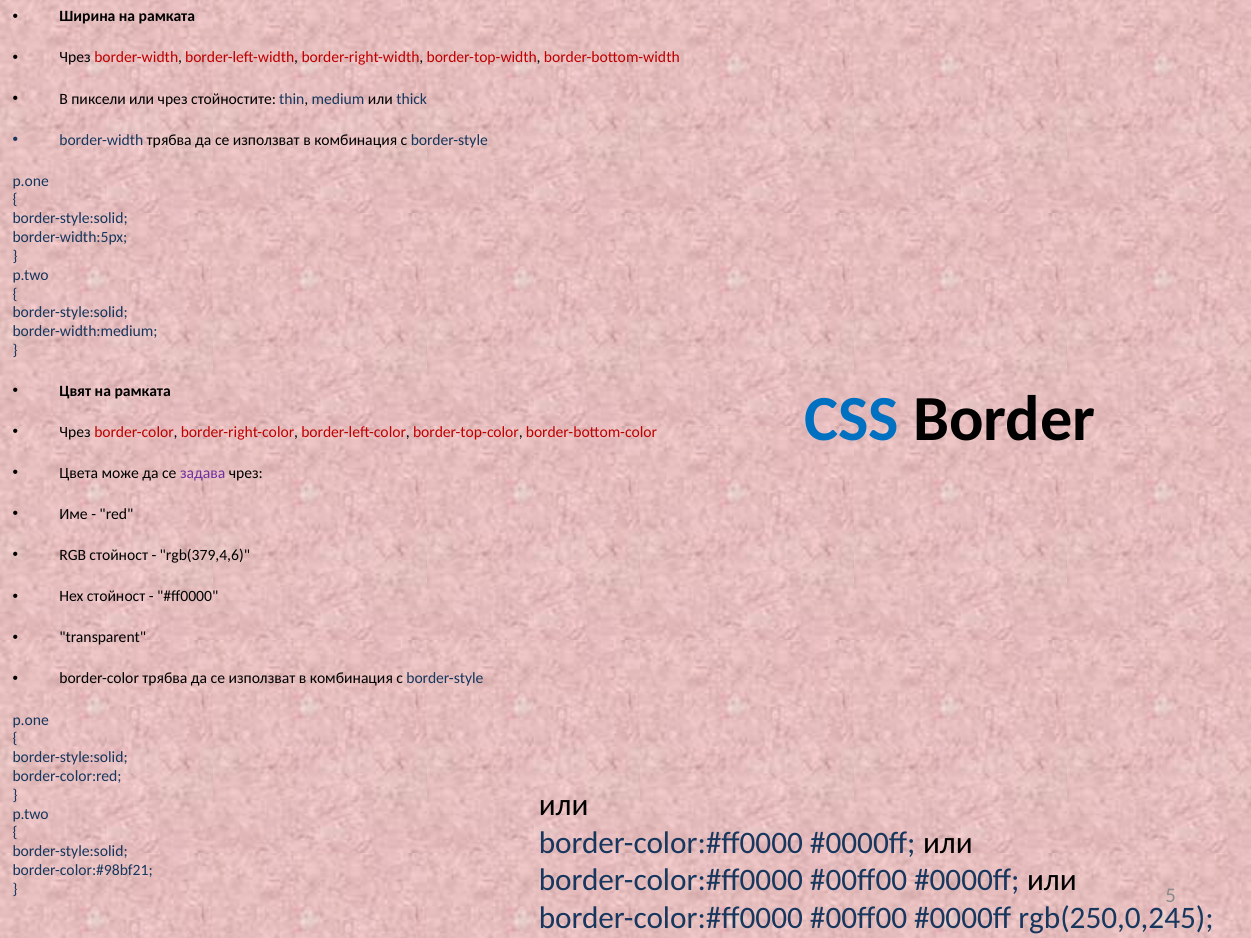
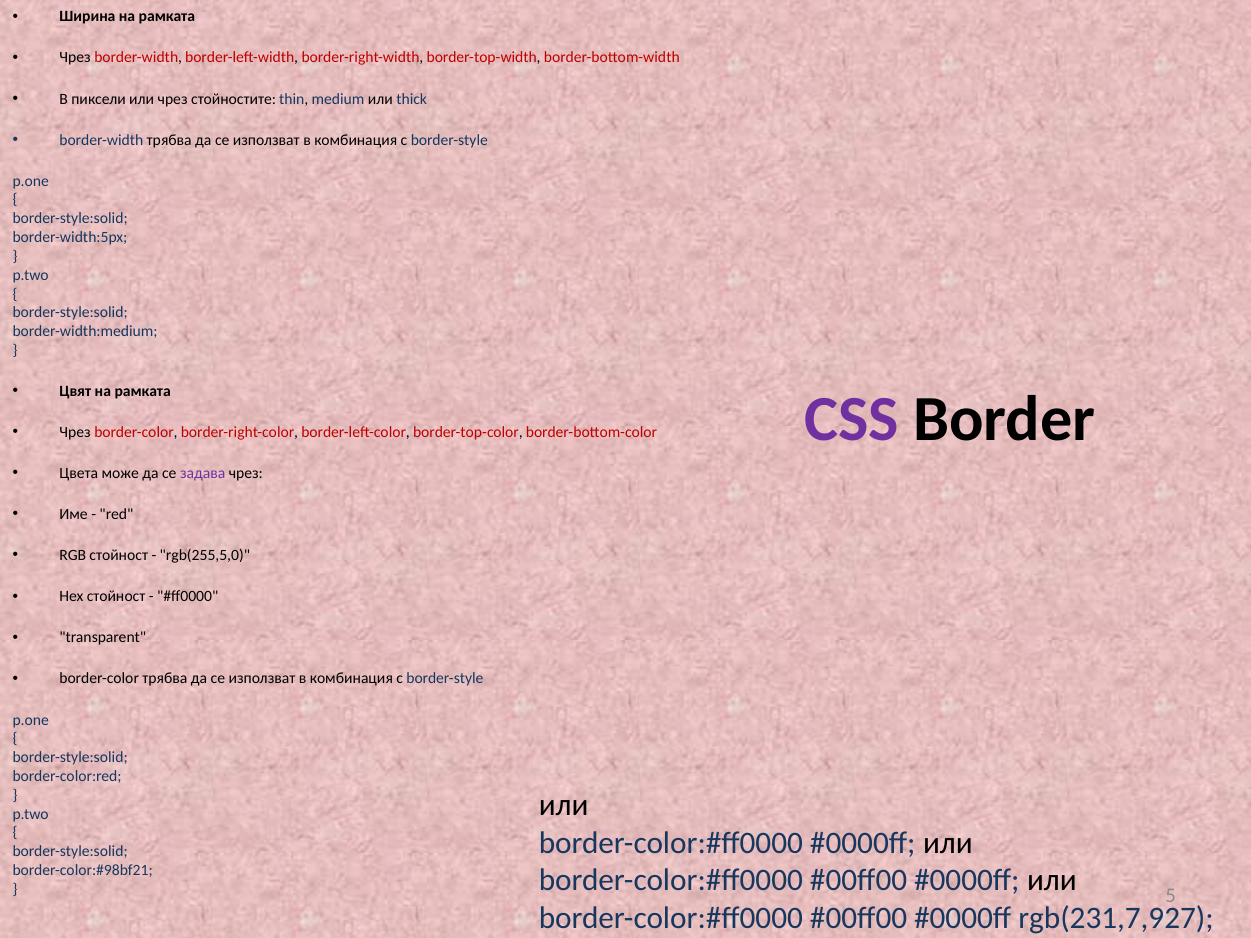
CSS colour: blue -> purple (851, 420)
rgb(379,4,6: rgb(379,4,6 -> rgb(255,5,0 (205, 556)
rgb(250,0,245: rgb(250,0,245 -> rgb(231,7,927 (1116, 918)
